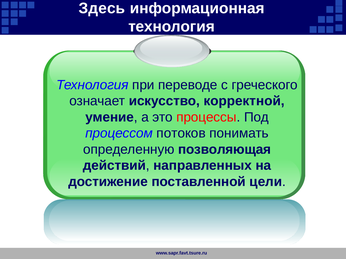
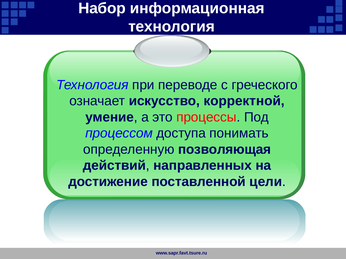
Здесь: Здесь -> Набор (102, 8)
потоков: потоков -> доступа (181, 134)
